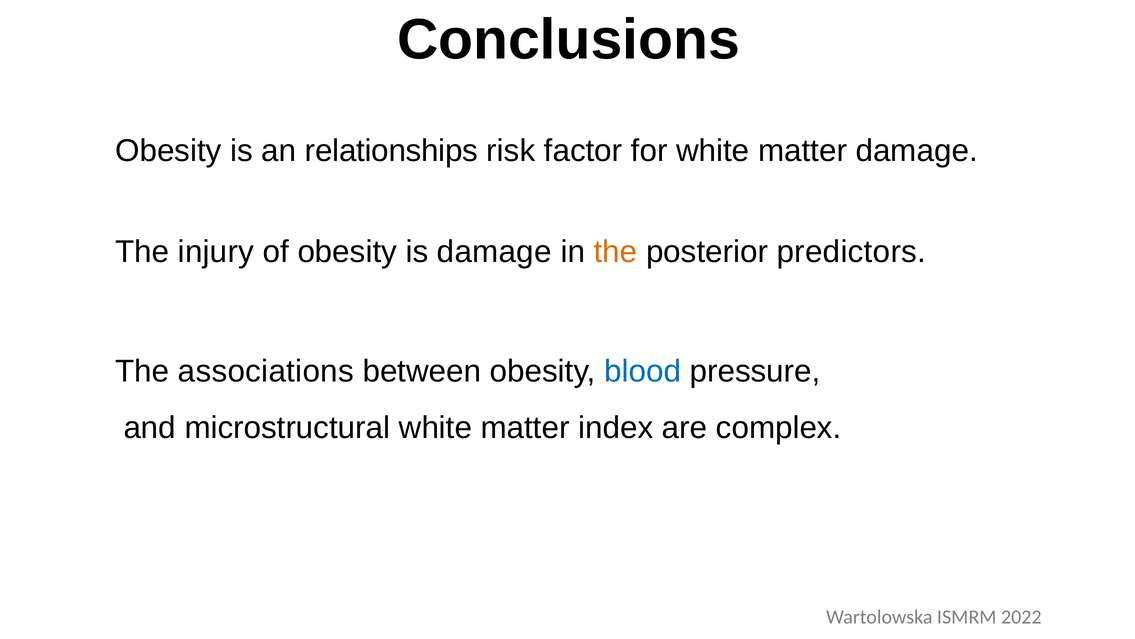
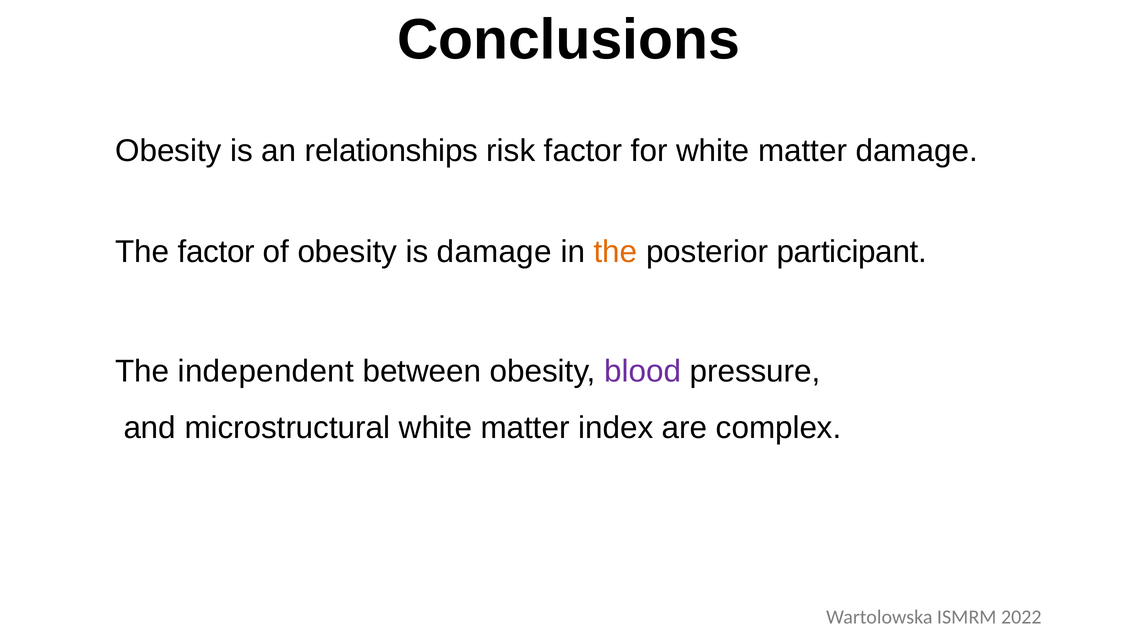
The injury: injury -> factor (216, 252)
predictors: predictors -> participant (852, 252)
associations: associations -> independent (266, 371)
blood colour: blue -> purple (643, 371)
